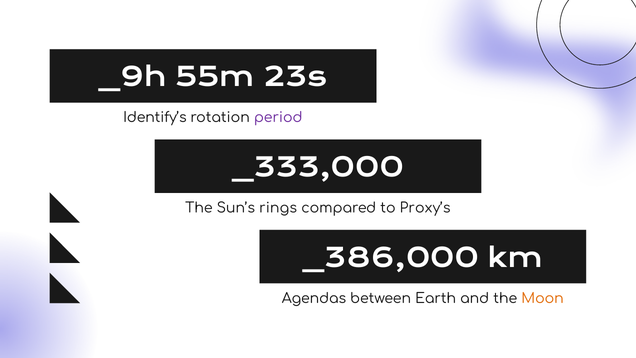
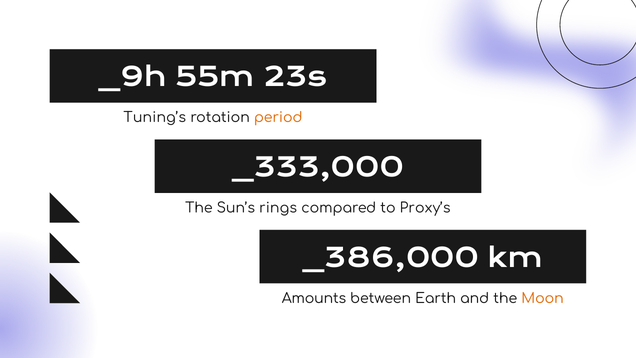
Identify’s: Identify’s -> Tuning’s (155, 118)
period colour: purple -> orange (278, 118)
Agendas: Agendas -> Amounts (314, 299)
